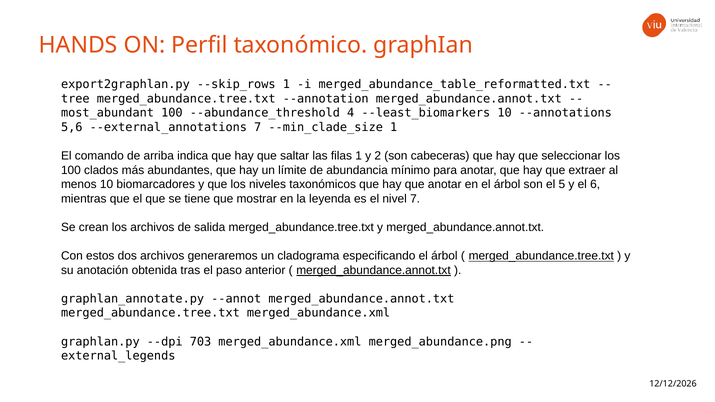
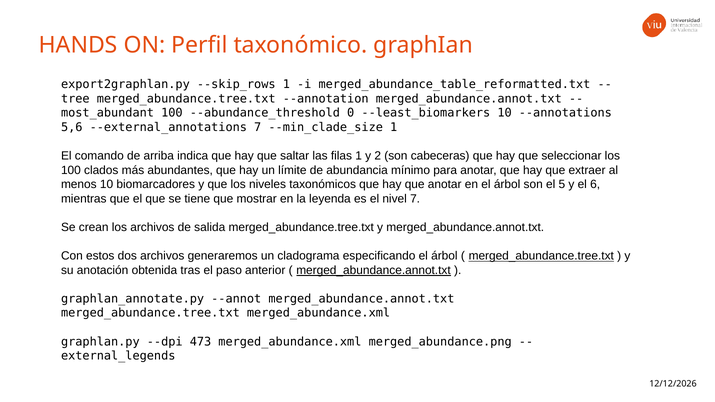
4: 4 -> 0 (351, 113)
703: 703 -> 473 (201, 342)
